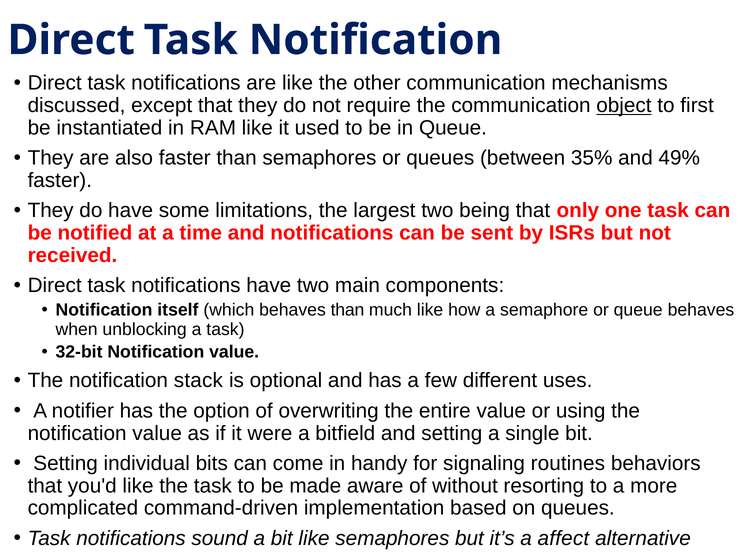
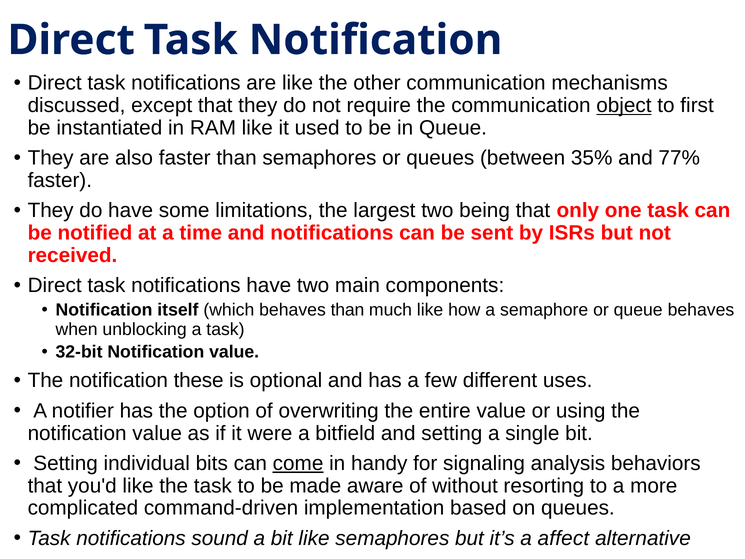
49%: 49% -> 77% (679, 158)
stack: stack -> these (199, 380)
come underline: none -> present (298, 463)
routines: routines -> analysis (568, 463)
